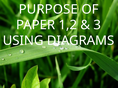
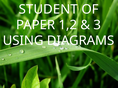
PURPOSE: PURPOSE -> STUDENT (48, 9)
